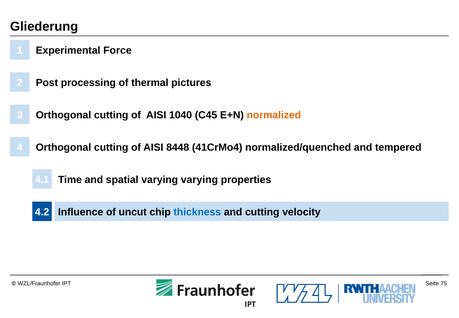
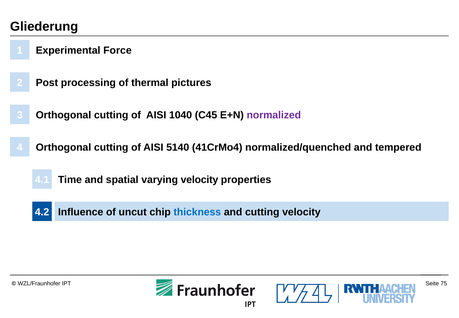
normalized colour: orange -> purple (274, 115)
8448: 8448 -> 5140 (178, 147)
varying varying: varying -> velocity (199, 180)
